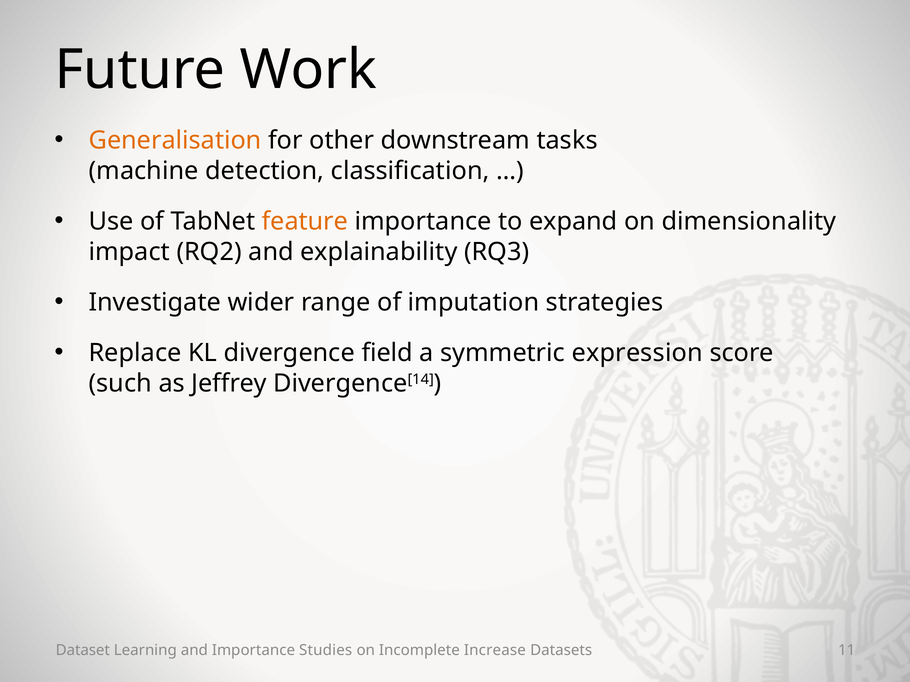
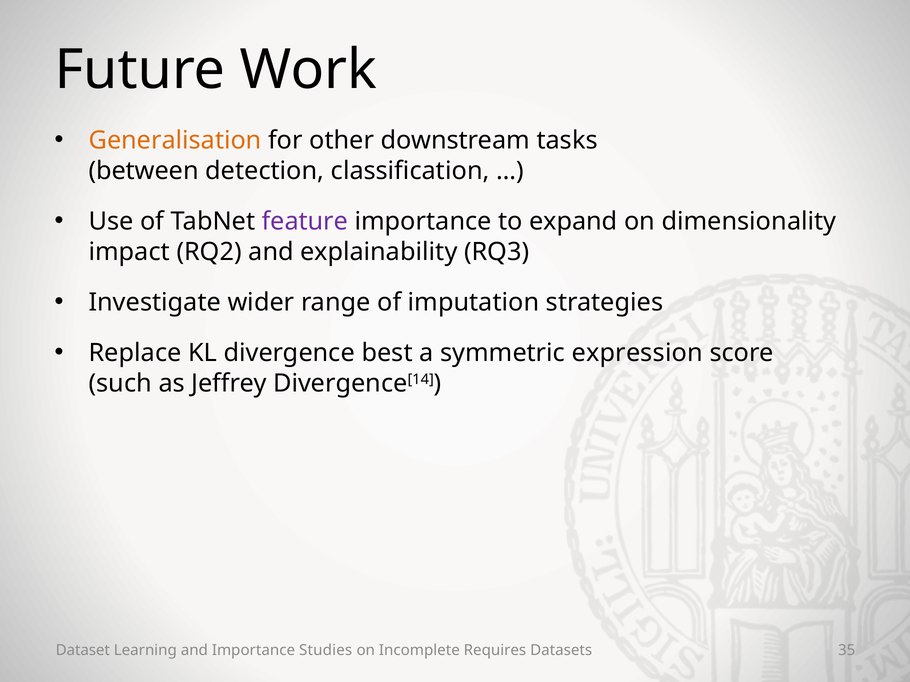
machine: machine -> between (144, 171)
feature colour: orange -> purple (305, 222)
field: field -> best (387, 353)
Increase: Increase -> Requires (495, 651)
11: 11 -> 35 (847, 651)
